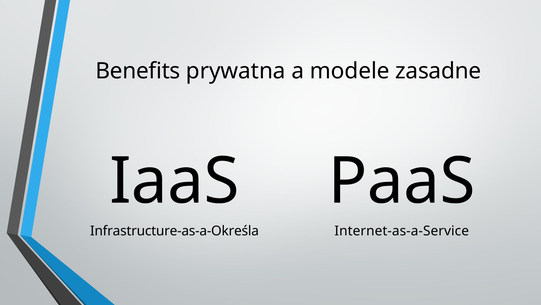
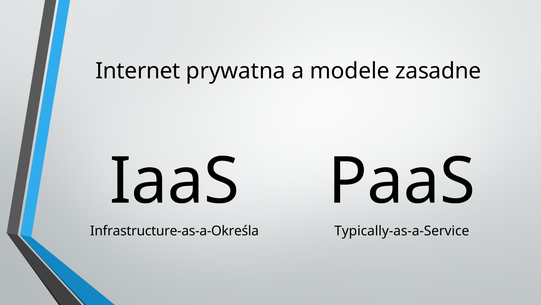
Benefits: Benefits -> Internet (138, 71)
Internet-as-a-Service: Internet-as-a-Service -> Typically-as-a-Service (402, 231)
